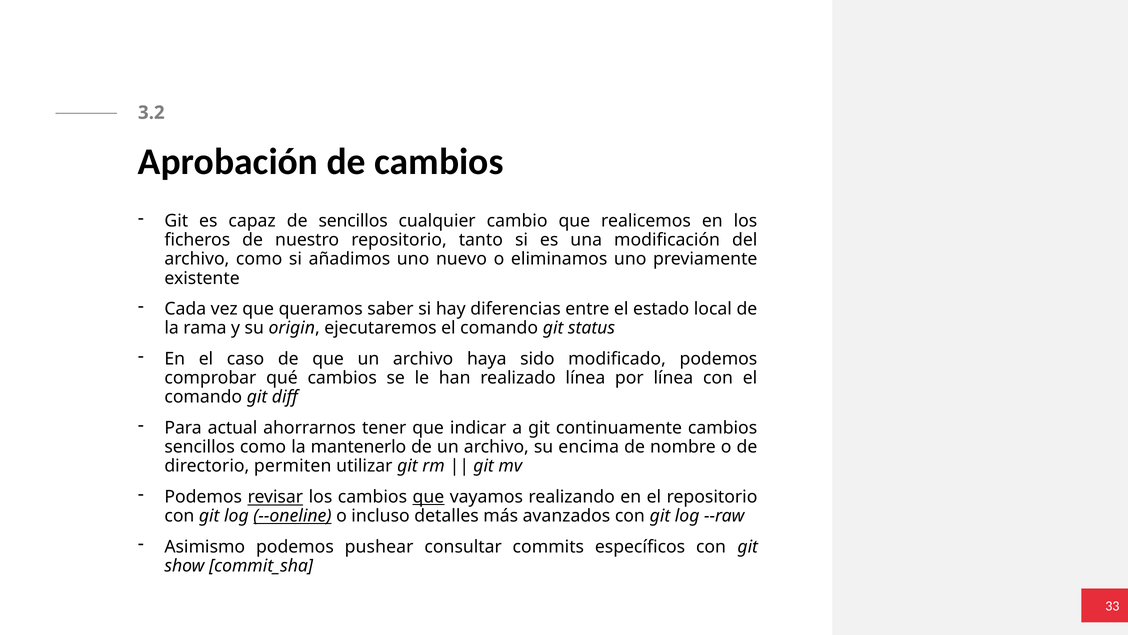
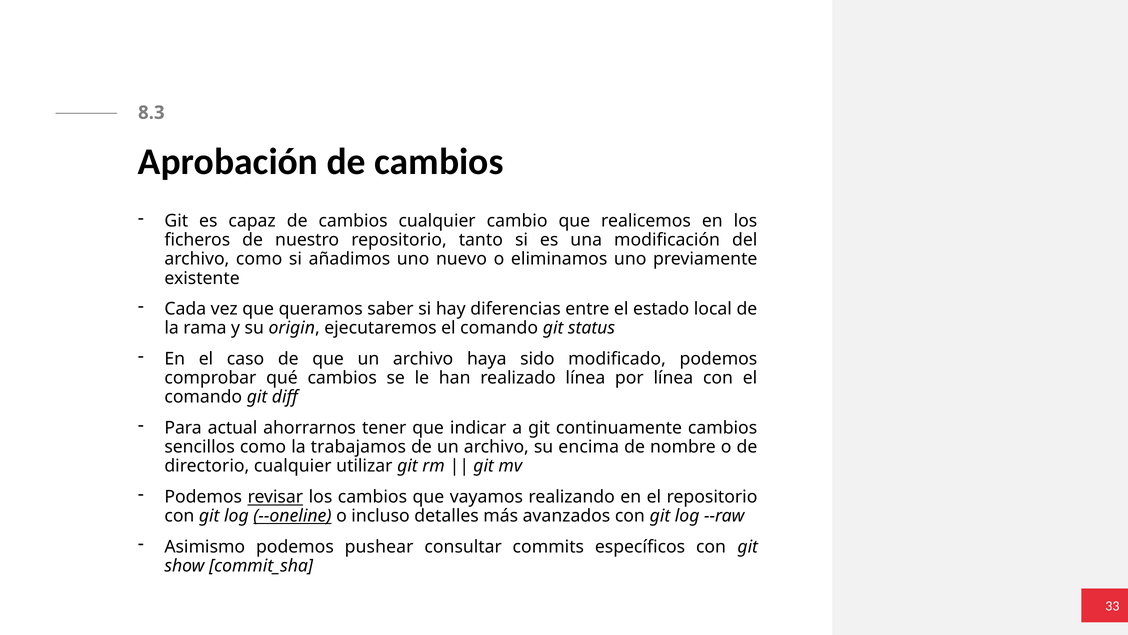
3.2: 3.2 -> 8.3 (151, 113)
capaz de sencillos: sencillos -> cambios (353, 221)
mantenerlo: mantenerlo -> trabajamos (358, 447)
directorio permiten: permiten -> cualquier (293, 466)
que underline: present -> none (428, 496)
